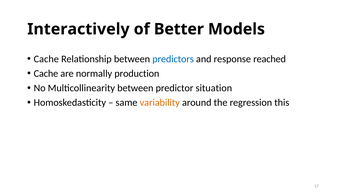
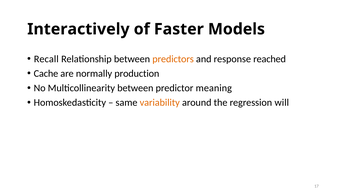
Better: Better -> Faster (179, 29)
Cache: Cache -> Recall (46, 59)
predictors colour: blue -> orange (173, 59)
situation: situation -> meaning (214, 88)
this: this -> will (282, 102)
